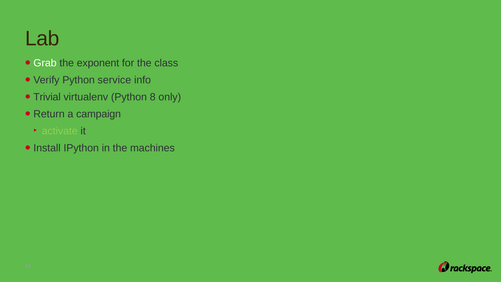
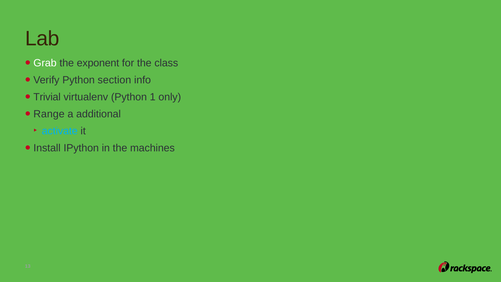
service: service -> section (114, 80)
8: 8 -> 1 (153, 97)
Return: Return -> Range (49, 114)
campaign: campaign -> additional (99, 114)
activate colour: light green -> light blue (60, 131)
